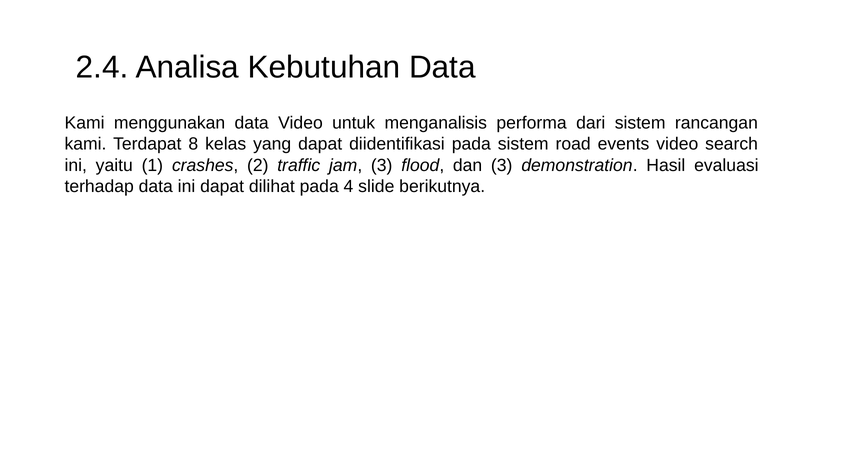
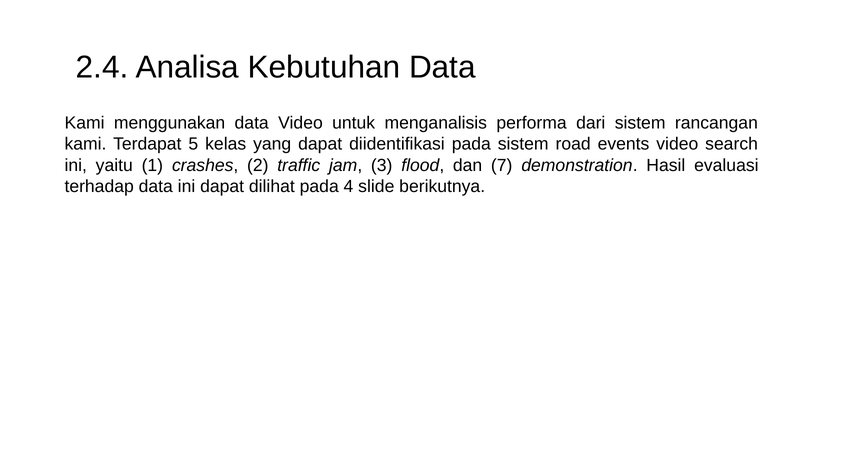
8: 8 -> 5 (193, 144)
dan 3: 3 -> 7 (502, 165)
